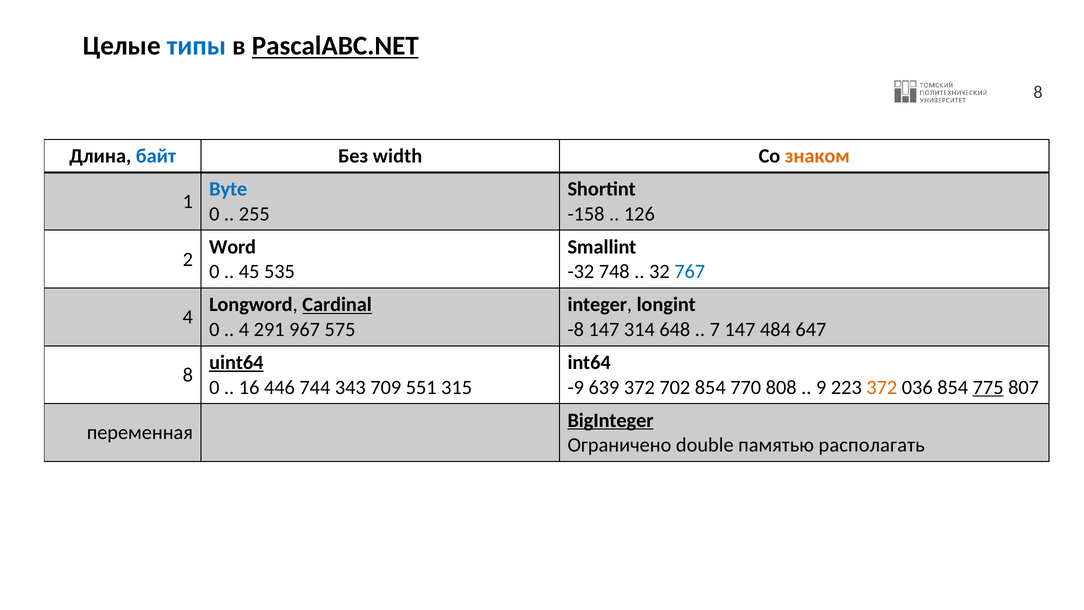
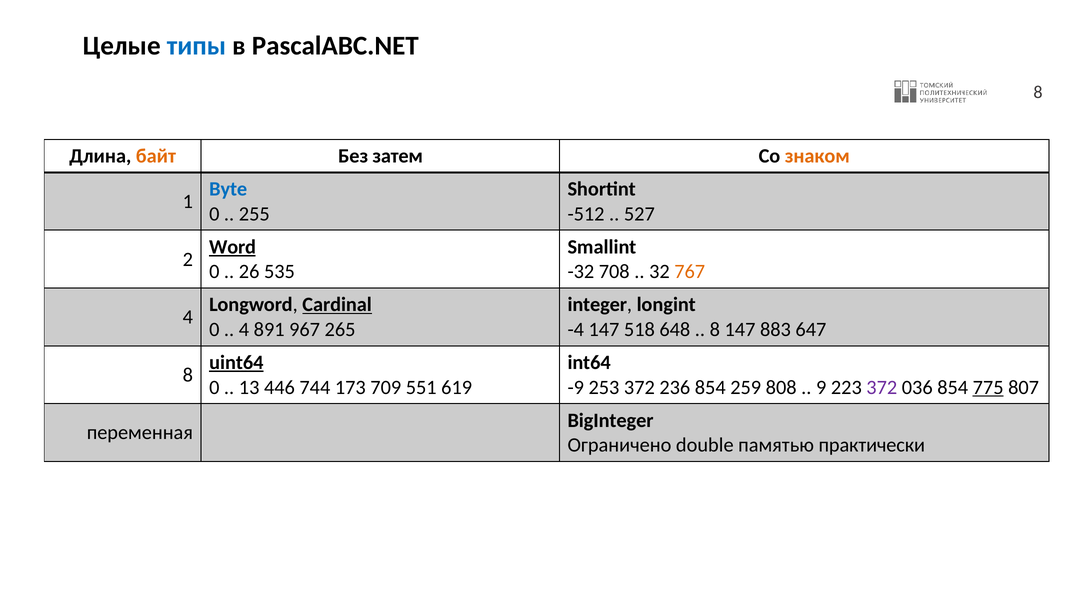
PascalABC.NET underline: present -> none (335, 46)
байт colour: blue -> orange (156, 156)
width: width -> затем (398, 156)
-158: -158 -> -512 (586, 214)
126: 126 -> 527 (639, 214)
Word underline: none -> present (233, 247)
45: 45 -> 26 (249, 272)
748: 748 -> 708 (614, 272)
767 colour: blue -> orange (690, 272)
291: 291 -> 891 (269, 329)
575: 575 -> 265 (340, 329)
-8: -8 -> -4 (576, 329)
314: 314 -> 518 (639, 329)
7: 7 -> 8 (715, 329)
484: 484 -> 883 (775, 329)
16: 16 -> 13 (249, 387)
343: 343 -> 173 (350, 387)
315: 315 -> 619 (457, 387)
639: 639 -> 253 (604, 387)
702: 702 -> 236 (675, 387)
770: 770 -> 259 (746, 387)
372 colour: orange -> purple (882, 387)
BigInteger underline: present -> none (611, 420)
располагать: располагать -> практически (872, 445)
